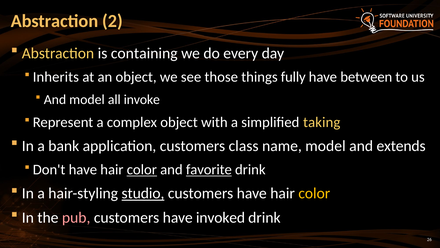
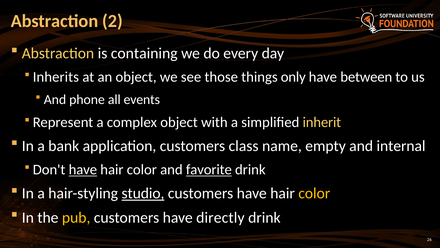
fully: fully -> only (293, 77)
And model: model -> phone (87, 99)
invoke: invoke -> events (142, 99)
taking: taking -> inherit (322, 122)
name model: model -> empty (326, 146)
extends: extends -> internal (401, 146)
have underline: none -> present (83, 169)
color underline: present -> none (142, 169)
pub colour: pink -> yellow (76, 217)
invoked: invoked -> directly (220, 217)
